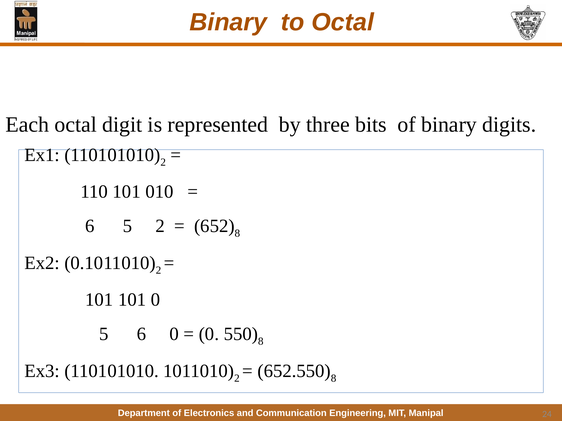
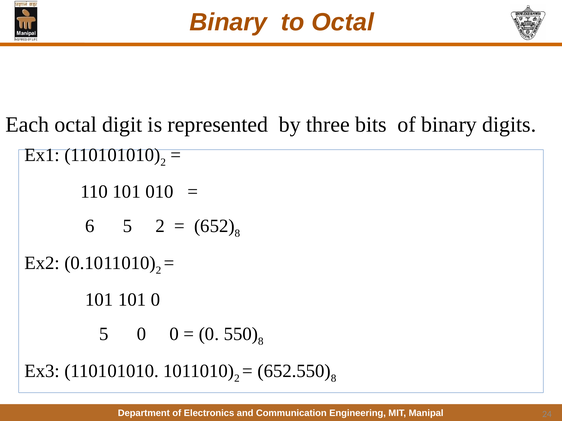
5 6: 6 -> 0 (141, 334)
